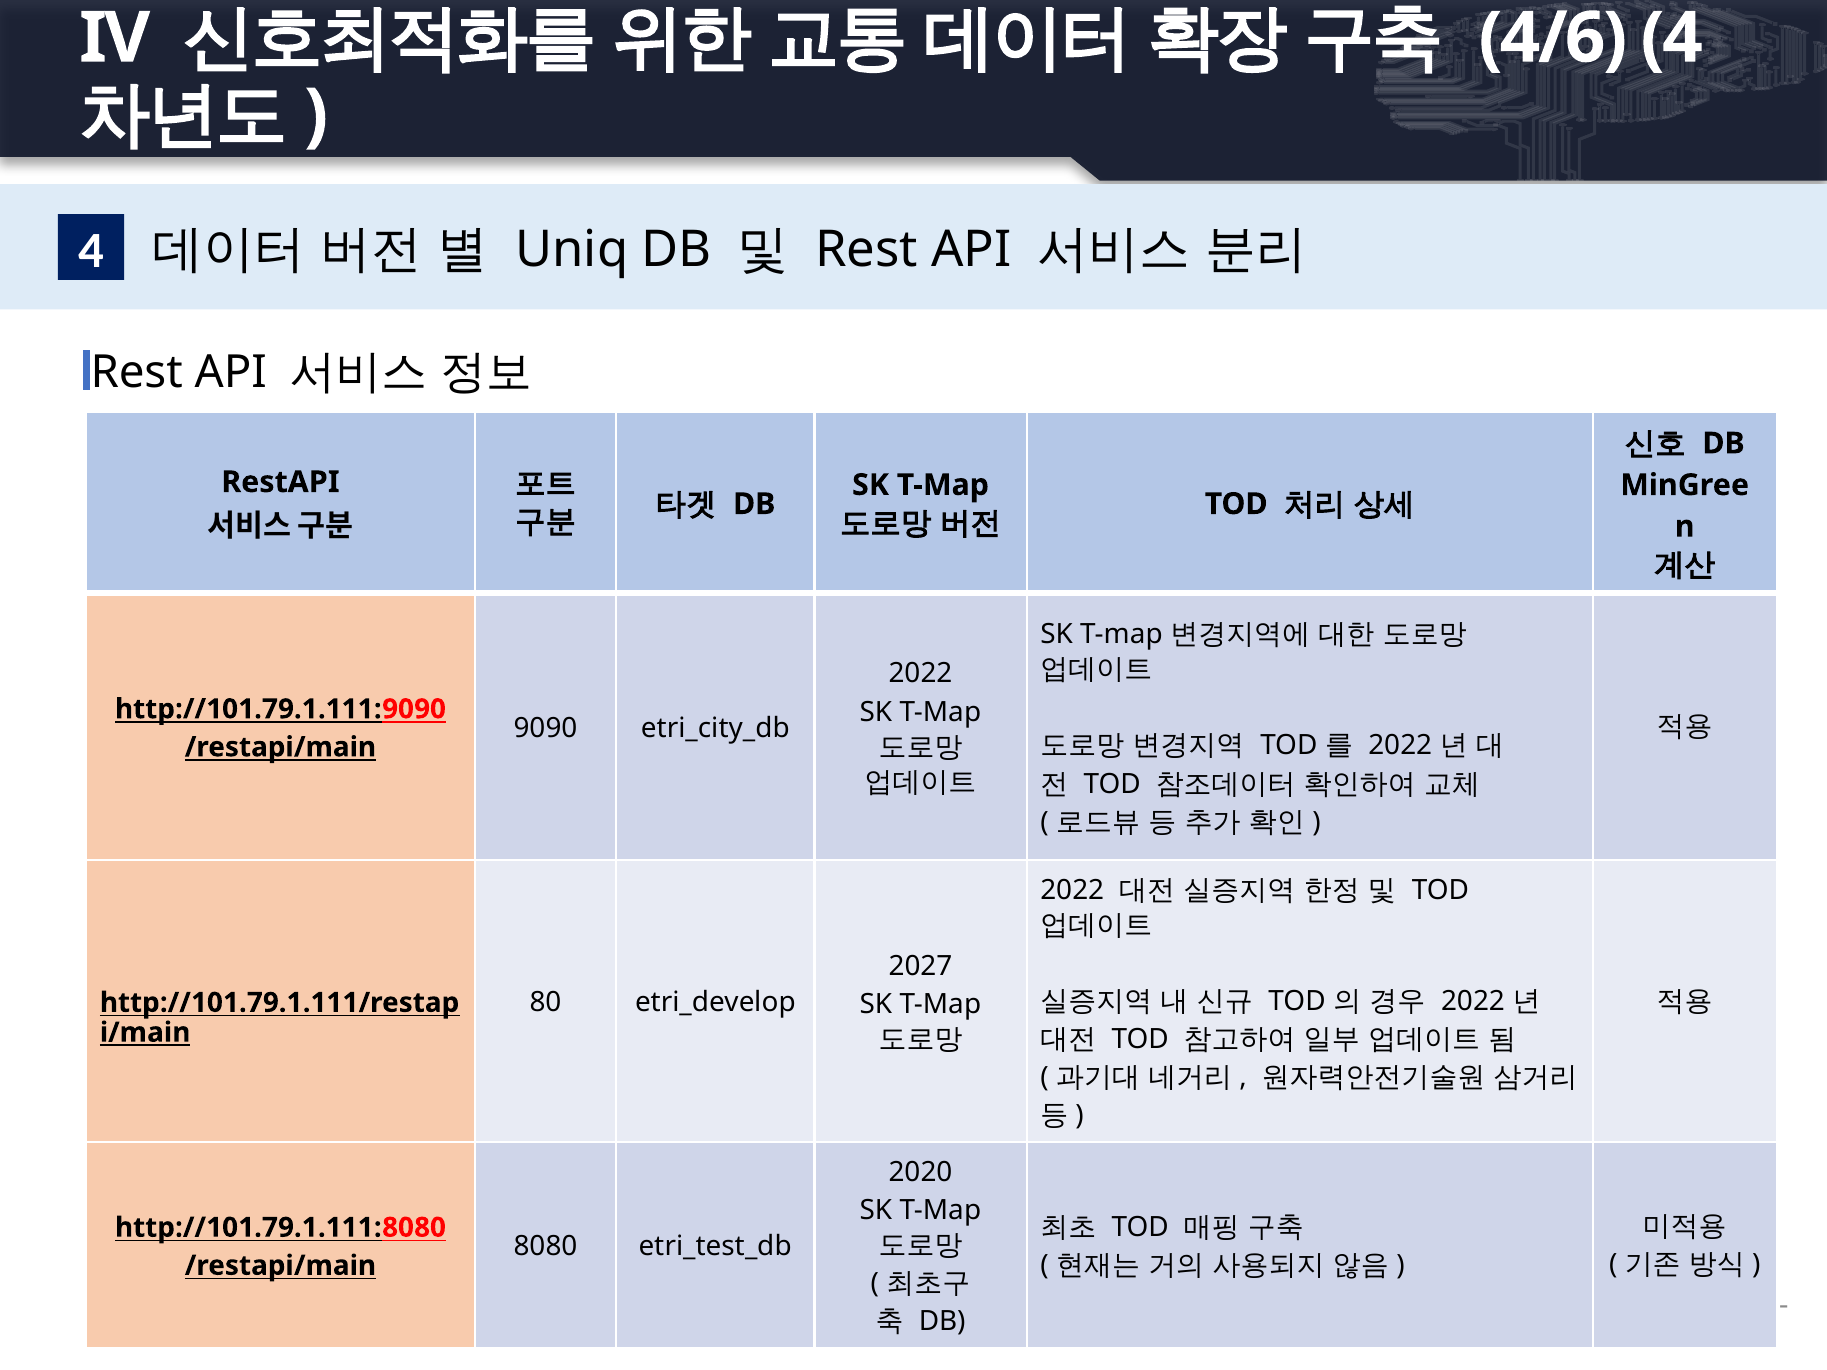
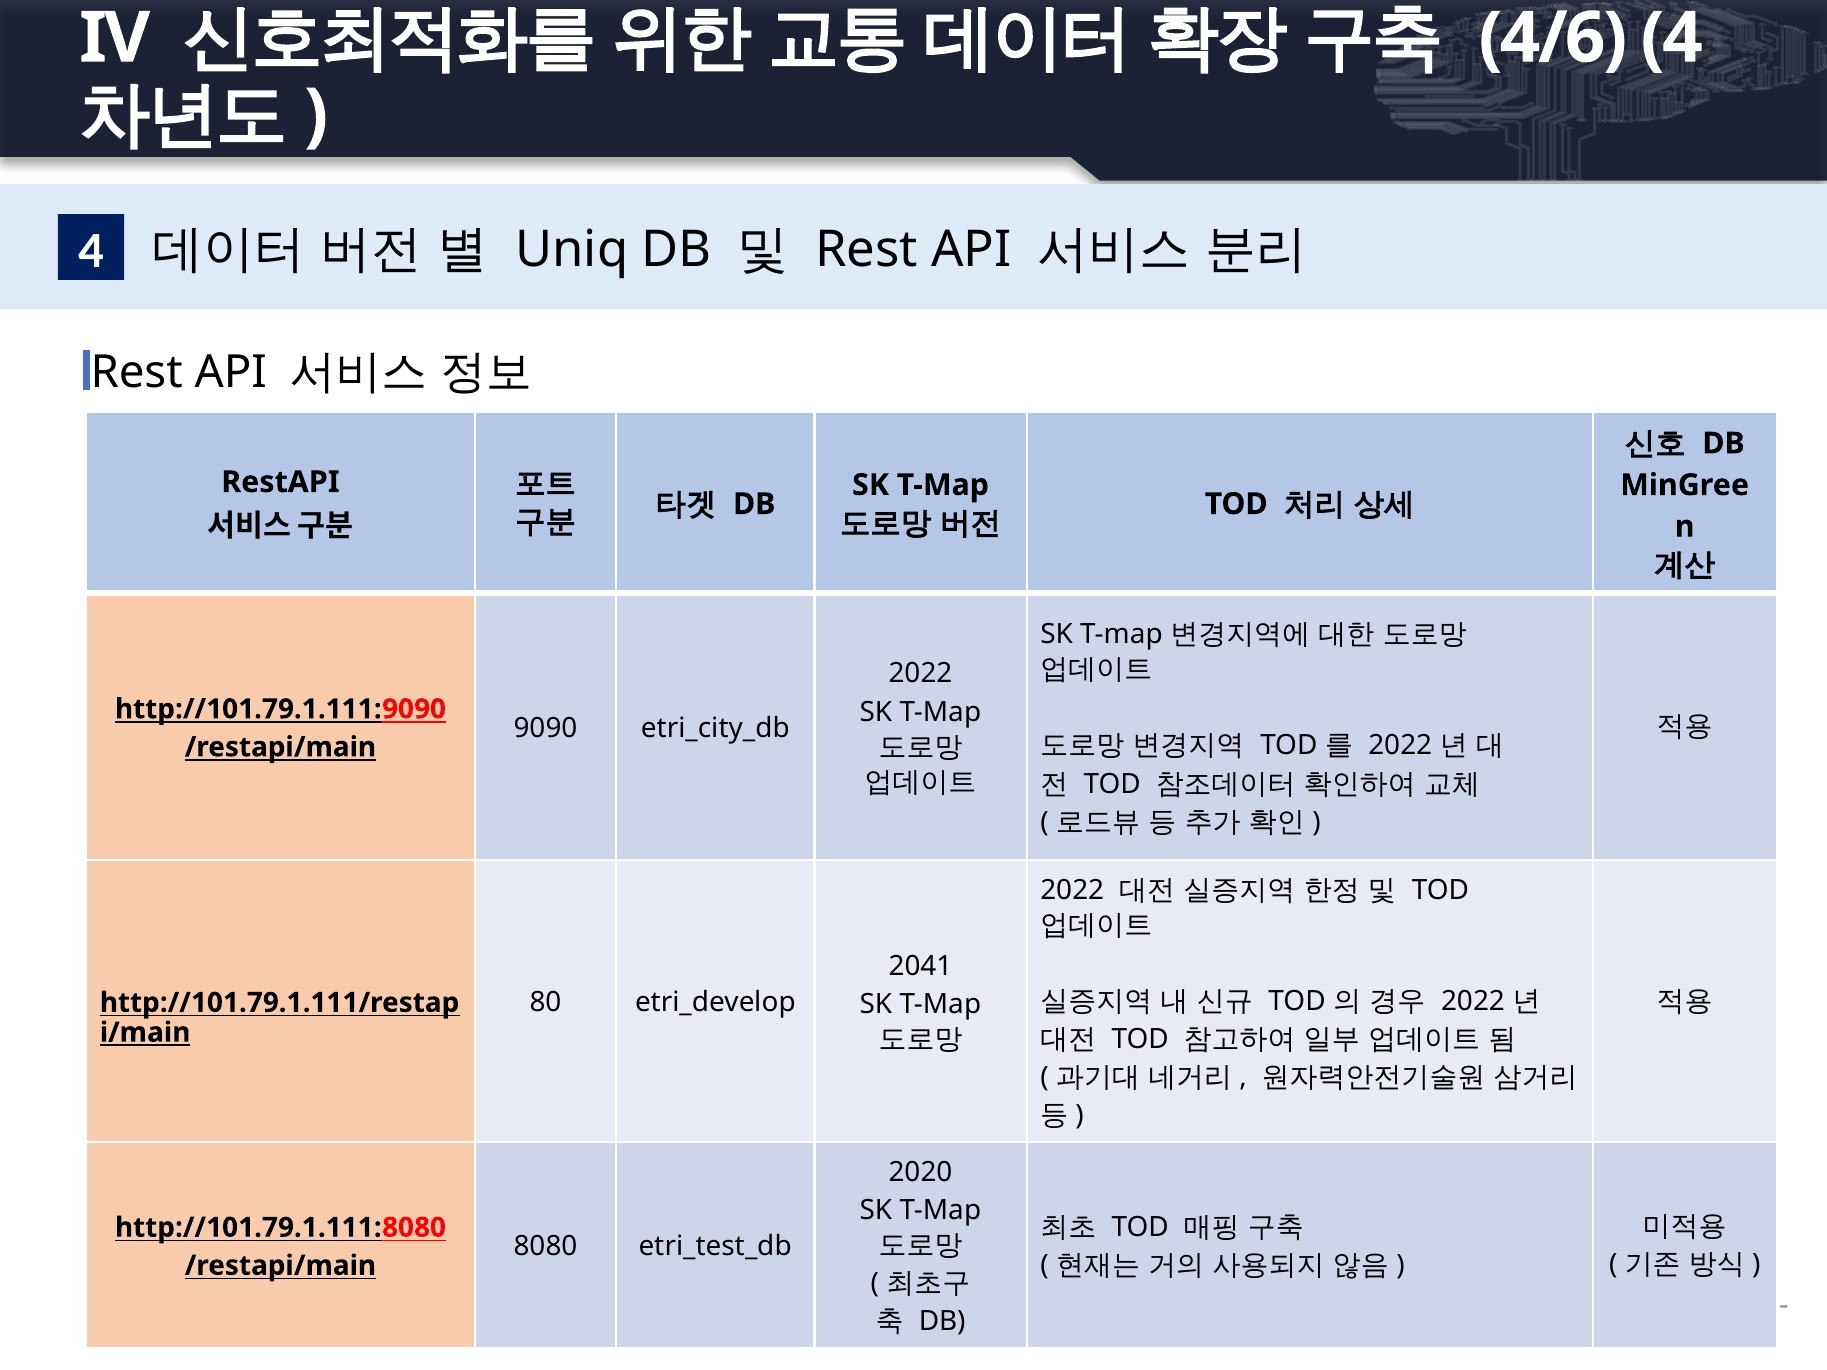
2027: 2027 -> 2041 (921, 966)
